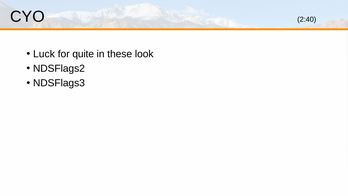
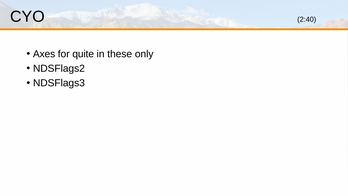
Luck: Luck -> Axes (44, 54)
look: look -> only (144, 54)
